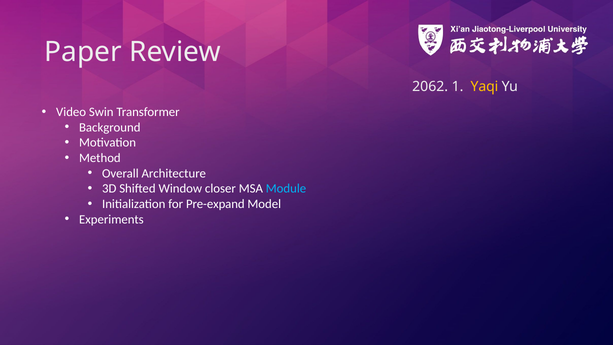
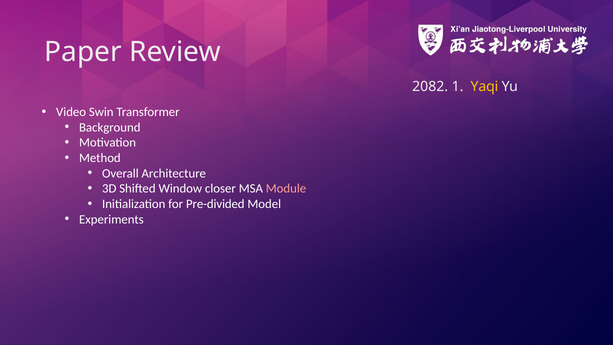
2062: 2062 -> 2082 (430, 87)
Module colour: light blue -> pink (286, 189)
Pre-expand: Pre-expand -> Pre-divided (215, 204)
